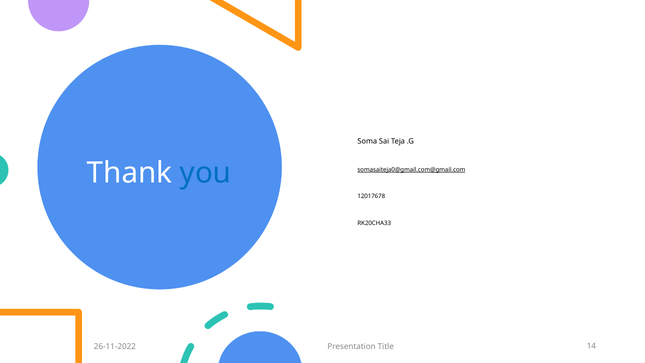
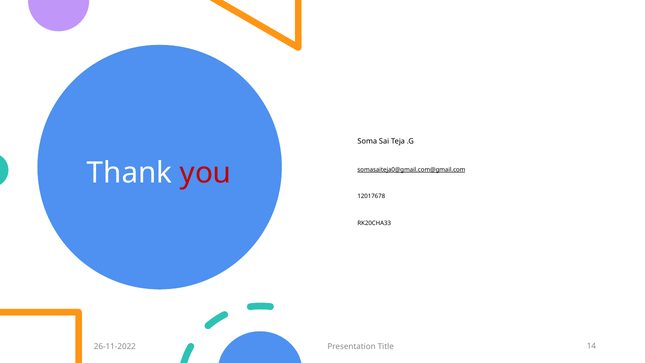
you colour: blue -> red (206, 173)
